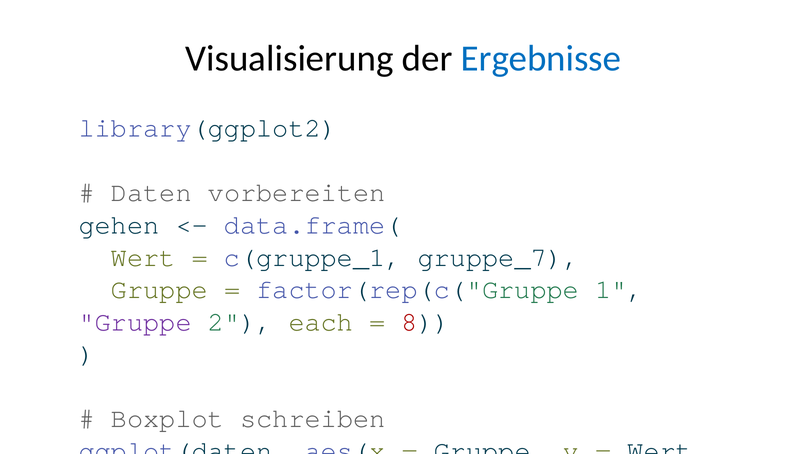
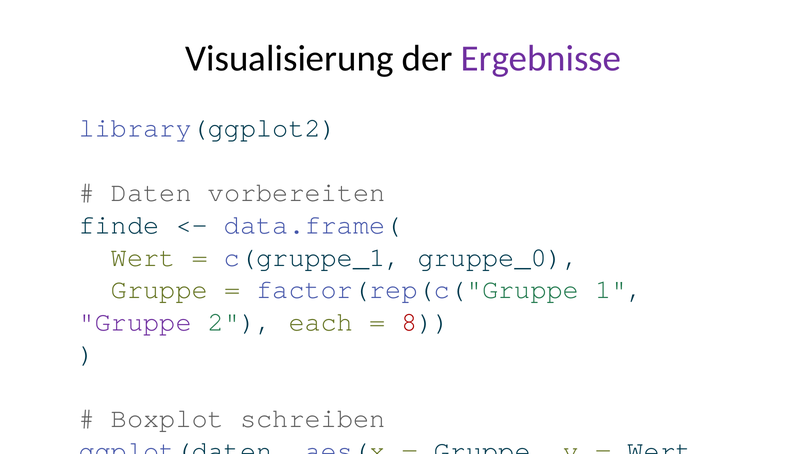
Ergebnisse colour: blue -> purple (541, 59)
gehen: gehen -> finde (119, 225)
gruppe_7: gruppe_7 -> gruppe_0 (498, 257)
